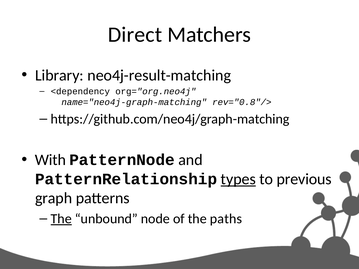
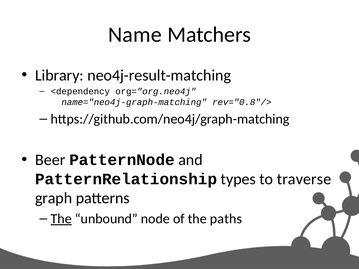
Direct: Direct -> Name (135, 35)
With: With -> Beer (50, 160)
types underline: present -> none (238, 179)
previous: previous -> traverse (304, 179)
